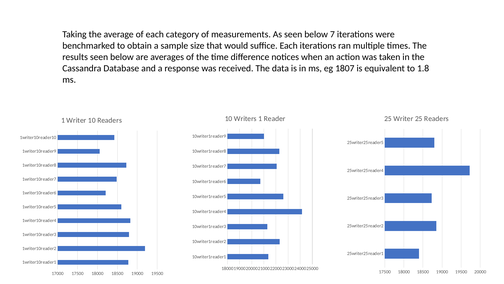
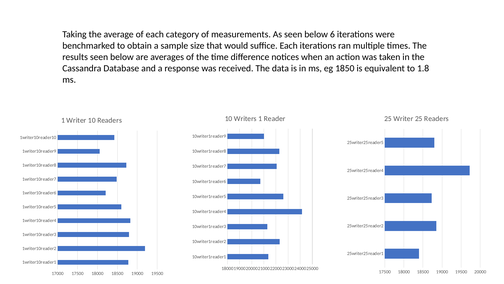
7: 7 -> 6 (332, 34)
1807: 1807 -> 1850 (345, 68)
